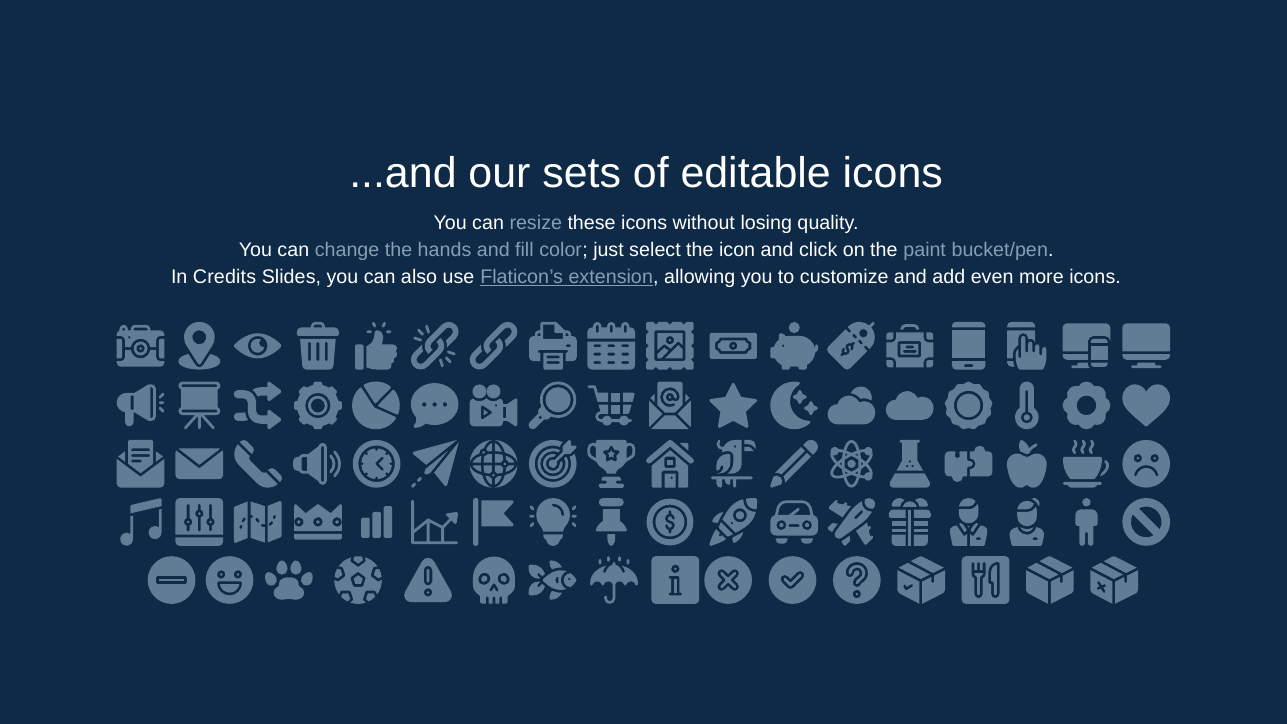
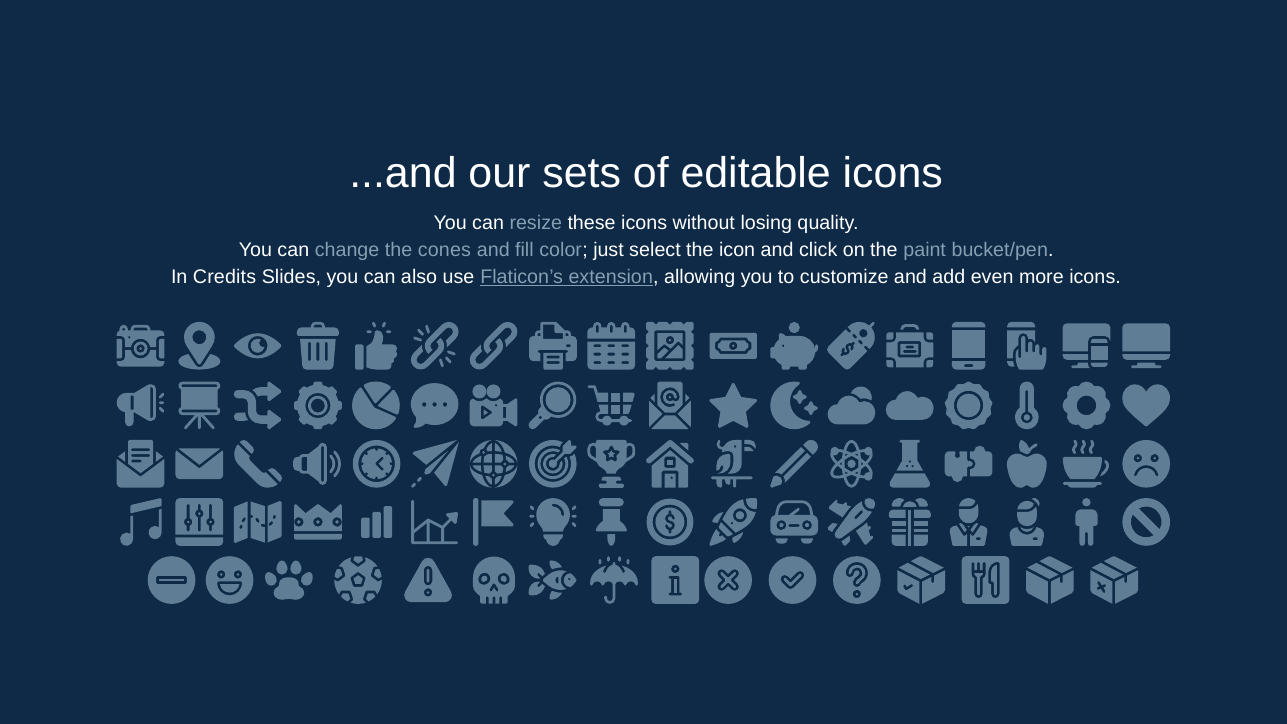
hands: hands -> cones (444, 250)
